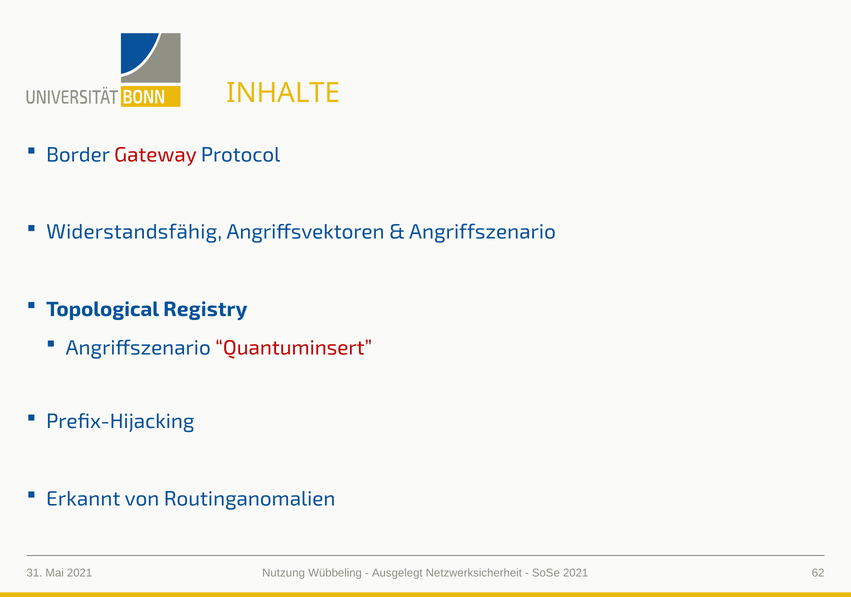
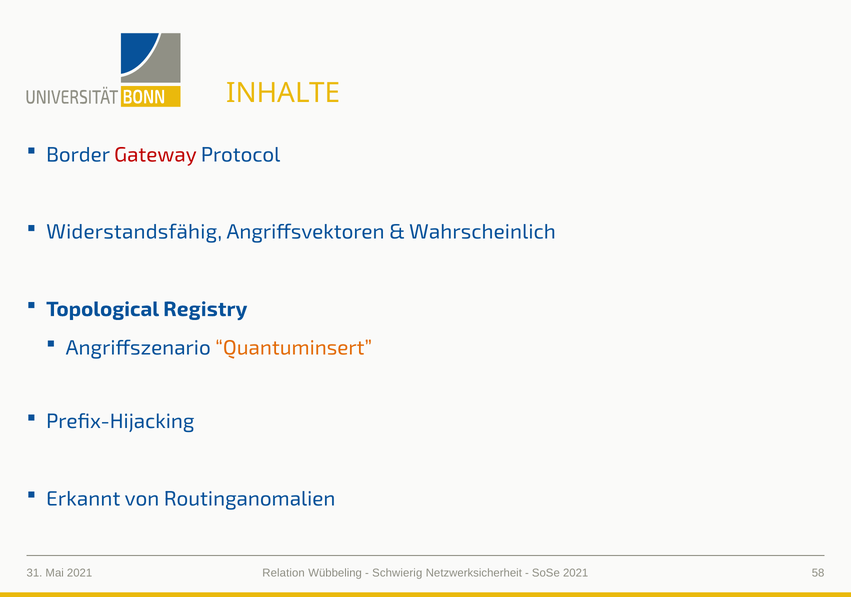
Angriffszenario: Angriffszenario -> Wahrscheinlich (483, 232)
Quantuminsert colour: red -> orange (294, 348)
Nutzung: Nutzung -> Relation (284, 573)
Ausgelegt: Ausgelegt -> Schwierig (397, 573)
62: 62 -> 58 (818, 573)
